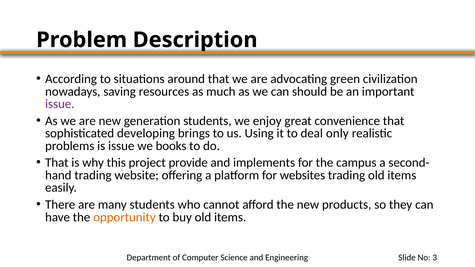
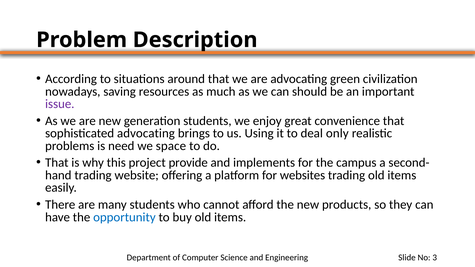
sophisticated developing: developing -> advocating (146, 133)
is issue: issue -> need (121, 146)
books: books -> space (171, 146)
opportunity colour: orange -> blue (124, 217)
